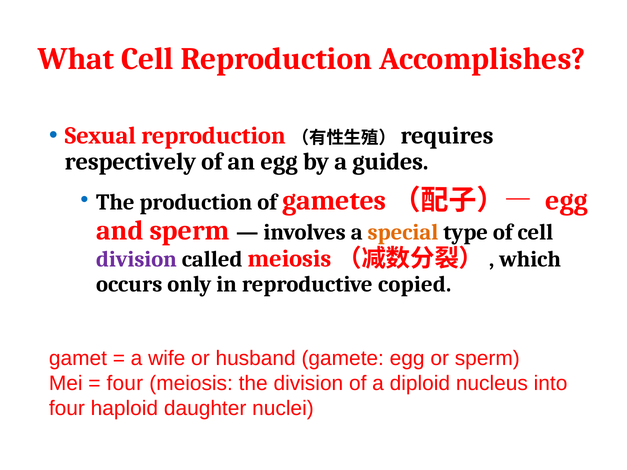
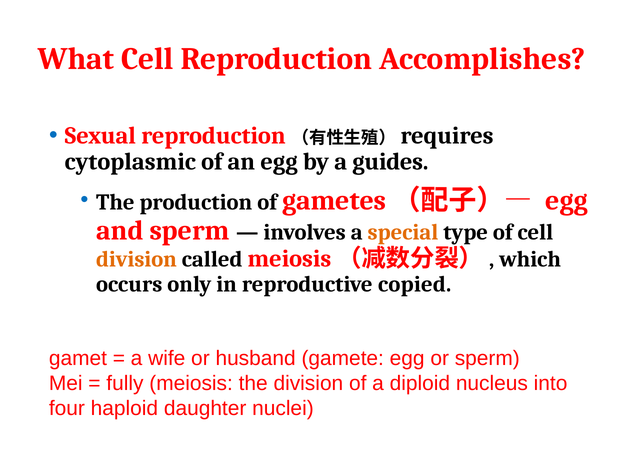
respectively: respectively -> cytoplasmic (130, 162)
division colour: purple -> orange (136, 259)
four: four -> fully (125, 383)
